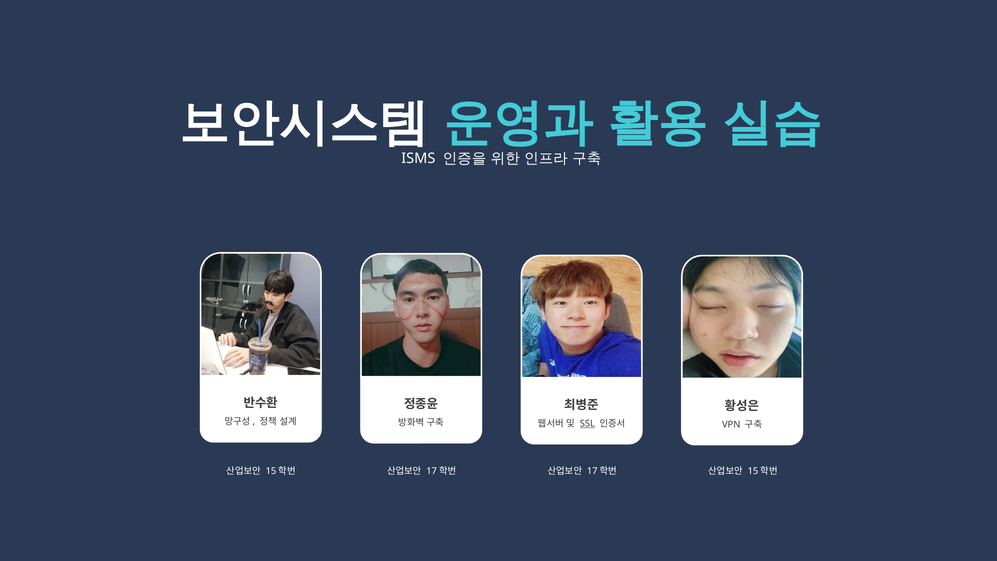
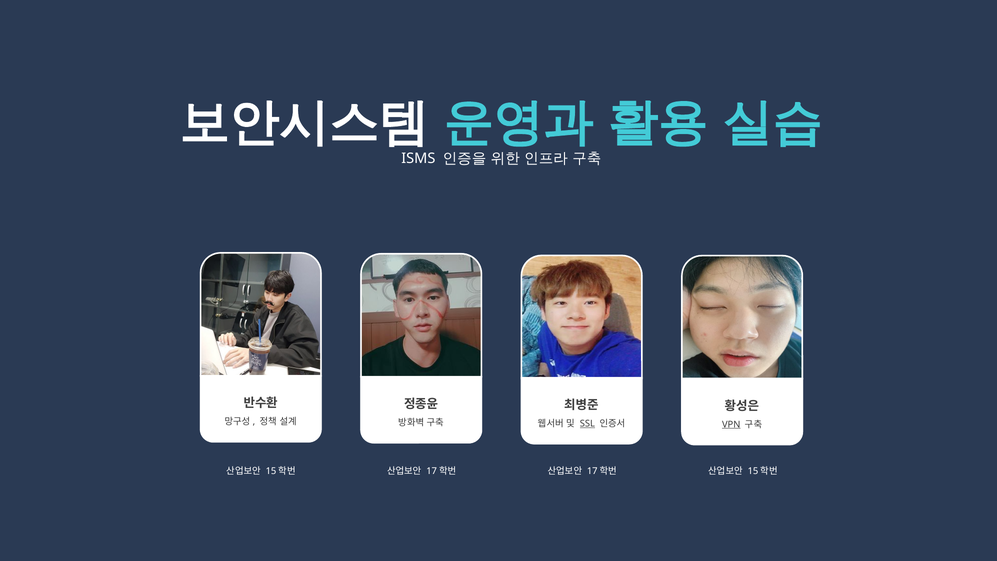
VPN underline: none -> present (731, 424)
